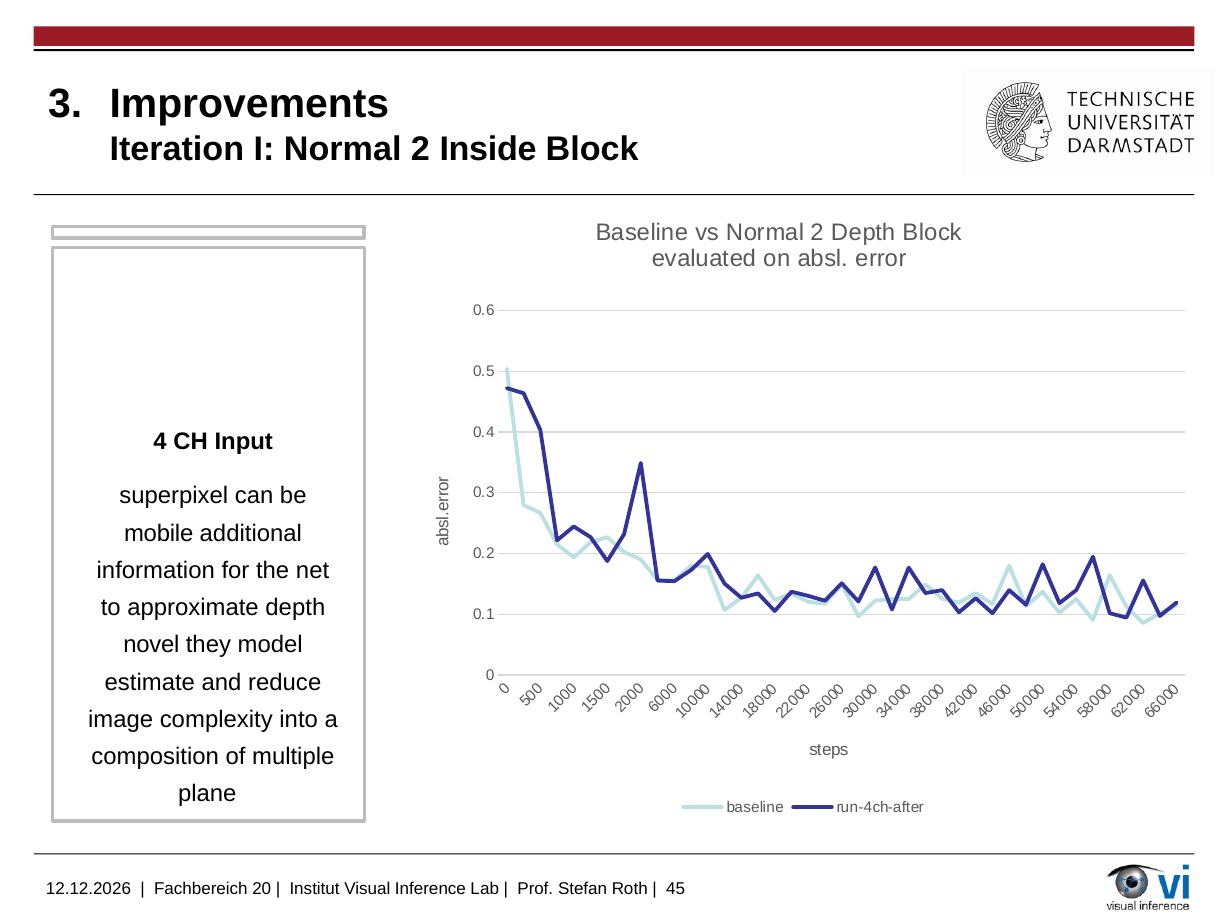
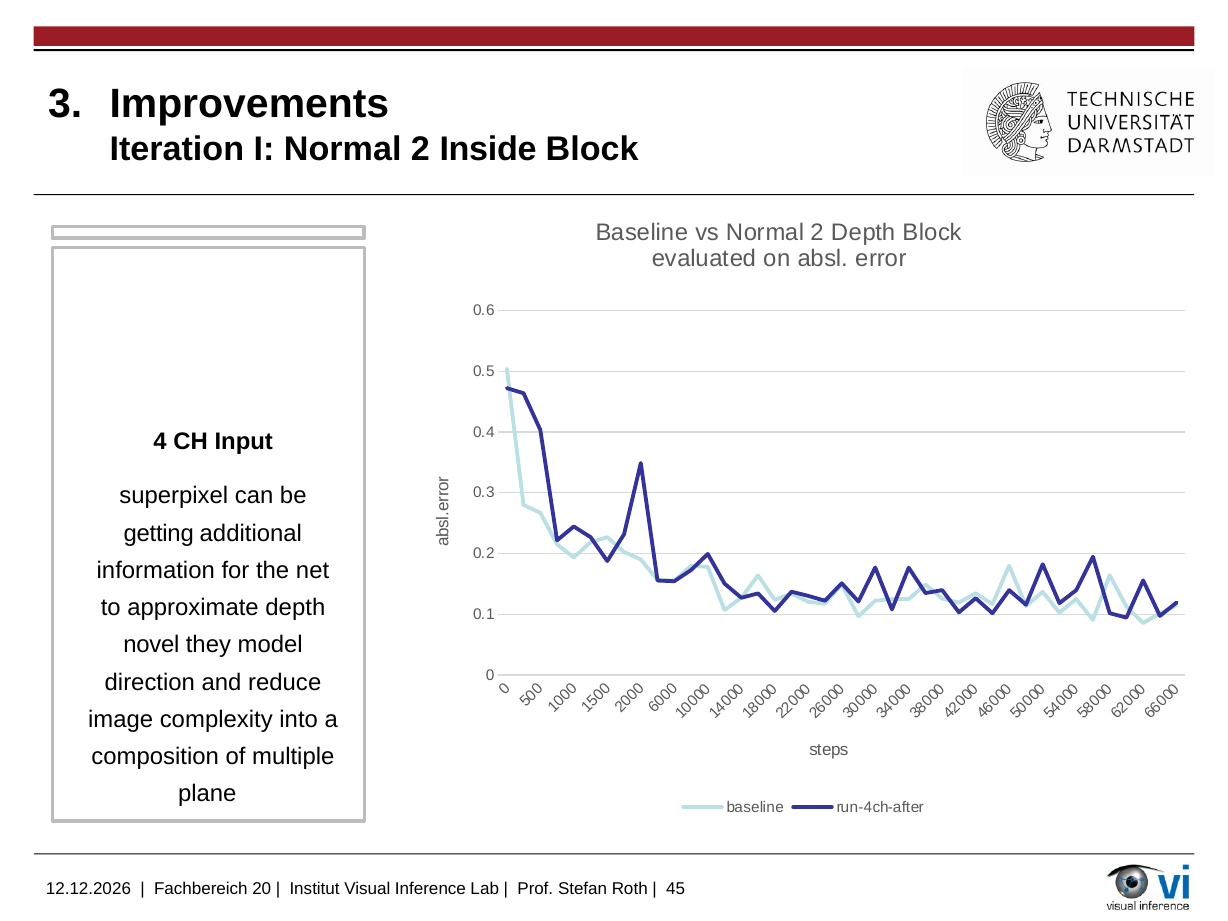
mobile: mobile -> getting (159, 533)
estimate: estimate -> direction (150, 682)
